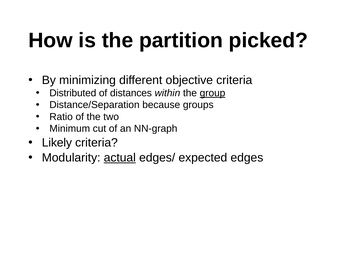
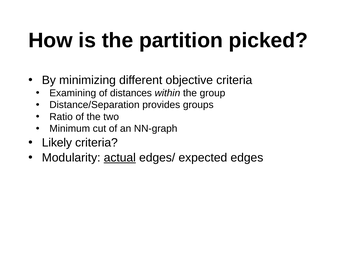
Distributed: Distributed -> Examining (73, 93)
group underline: present -> none (212, 93)
because: because -> provides (161, 105)
